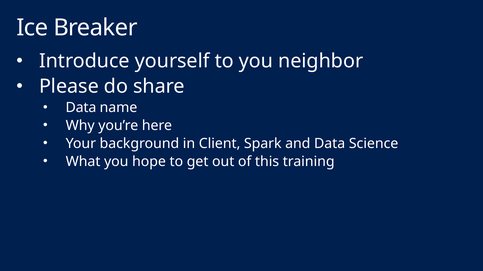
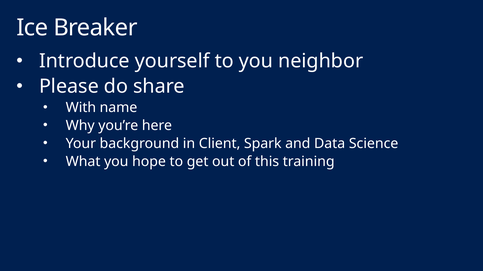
Data: Data -> With (81, 108)
